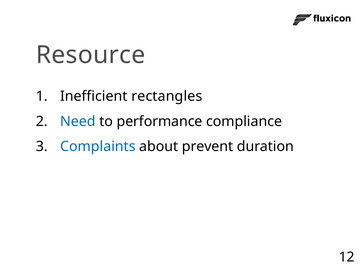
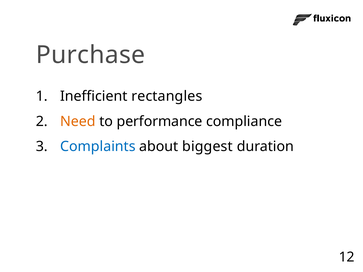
Resource: Resource -> Purchase (91, 55)
Need colour: blue -> orange (78, 122)
prevent: prevent -> biggest (208, 147)
